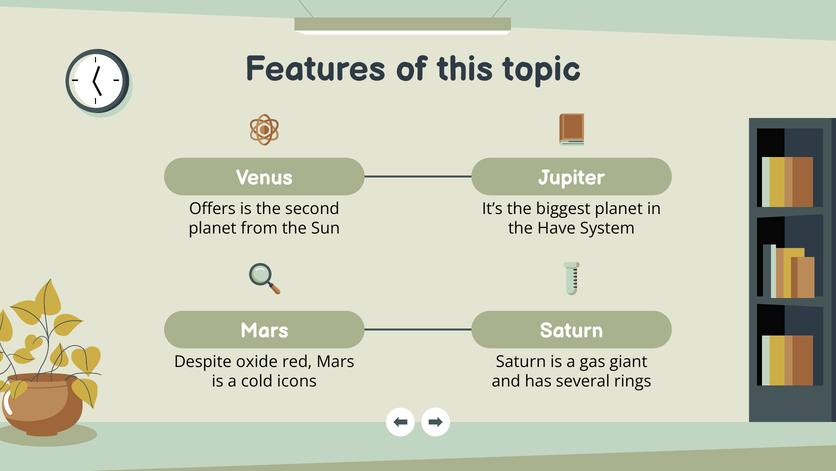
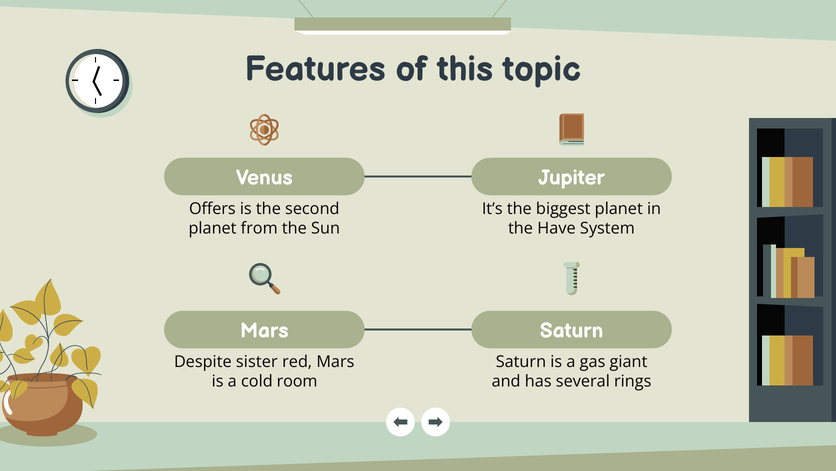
oxide: oxide -> sister (257, 361)
icons: icons -> room (297, 381)
